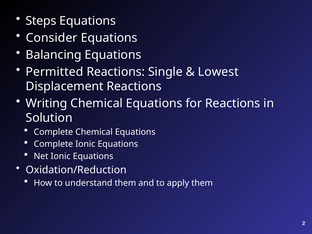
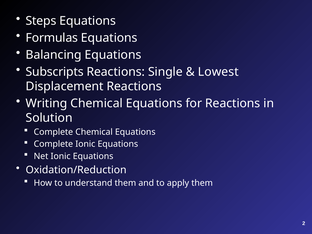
Consider: Consider -> Formulas (52, 38)
Permitted: Permitted -> Subscripts (55, 72)
